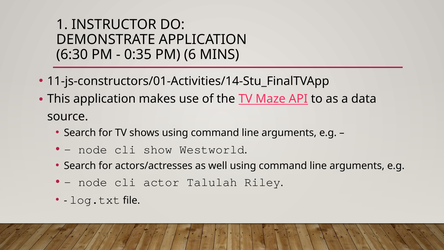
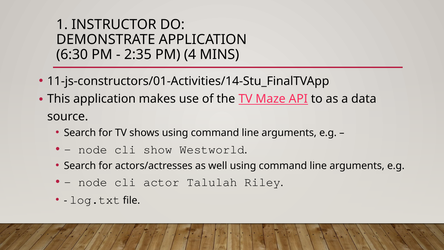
0:35: 0:35 -> 2:35 (138, 55)
6: 6 -> 4 (190, 55)
